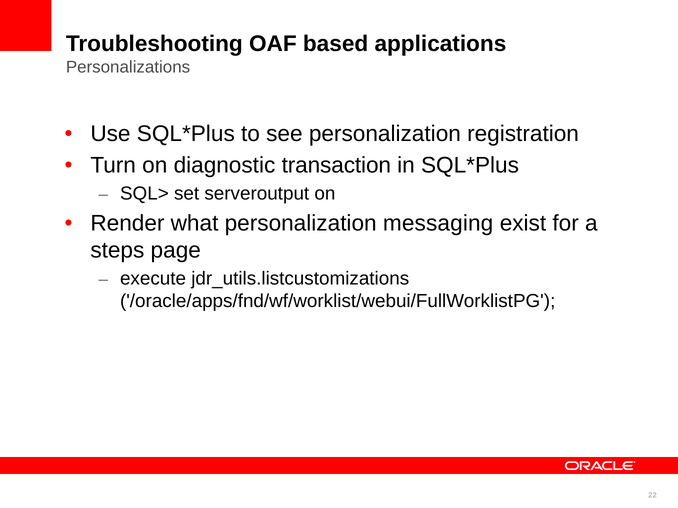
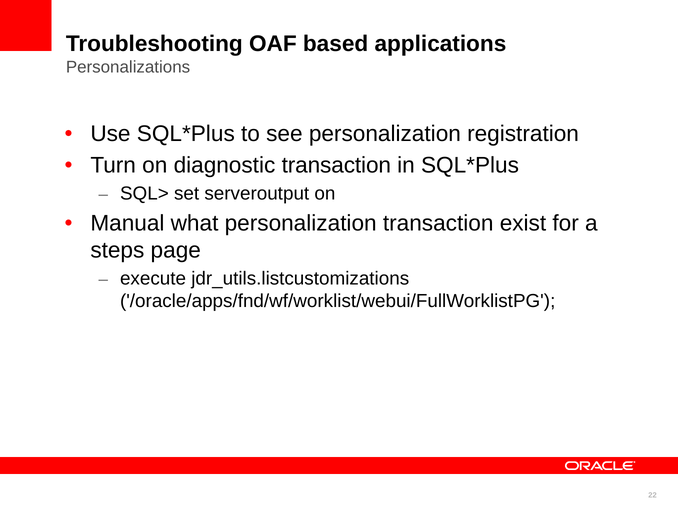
Render: Render -> Manual (127, 223)
personalization messaging: messaging -> transaction (438, 223)
